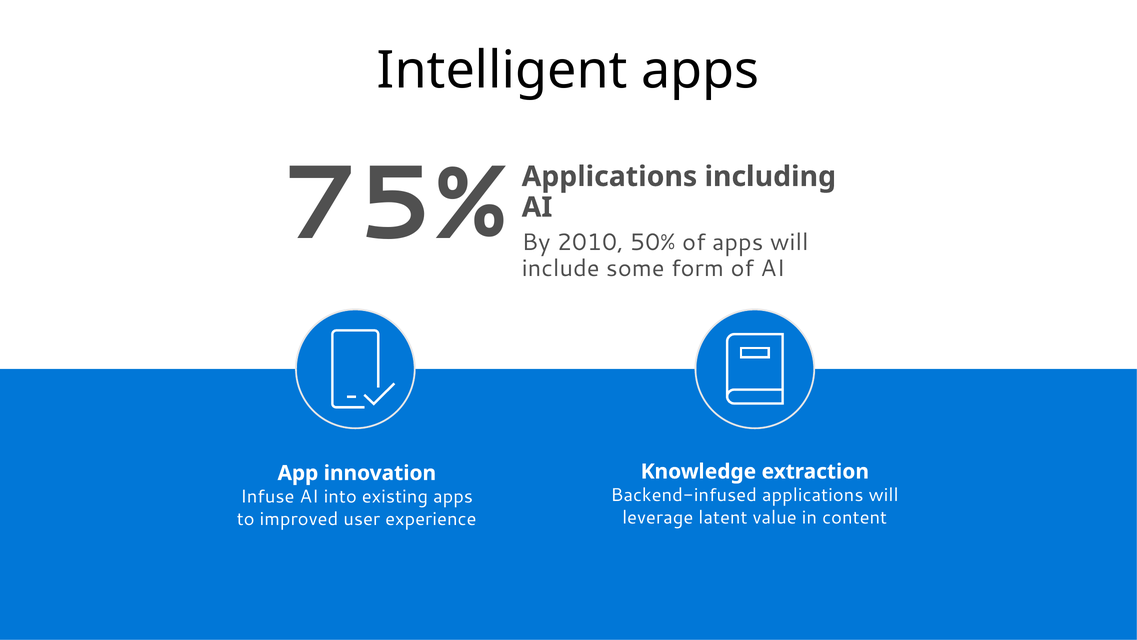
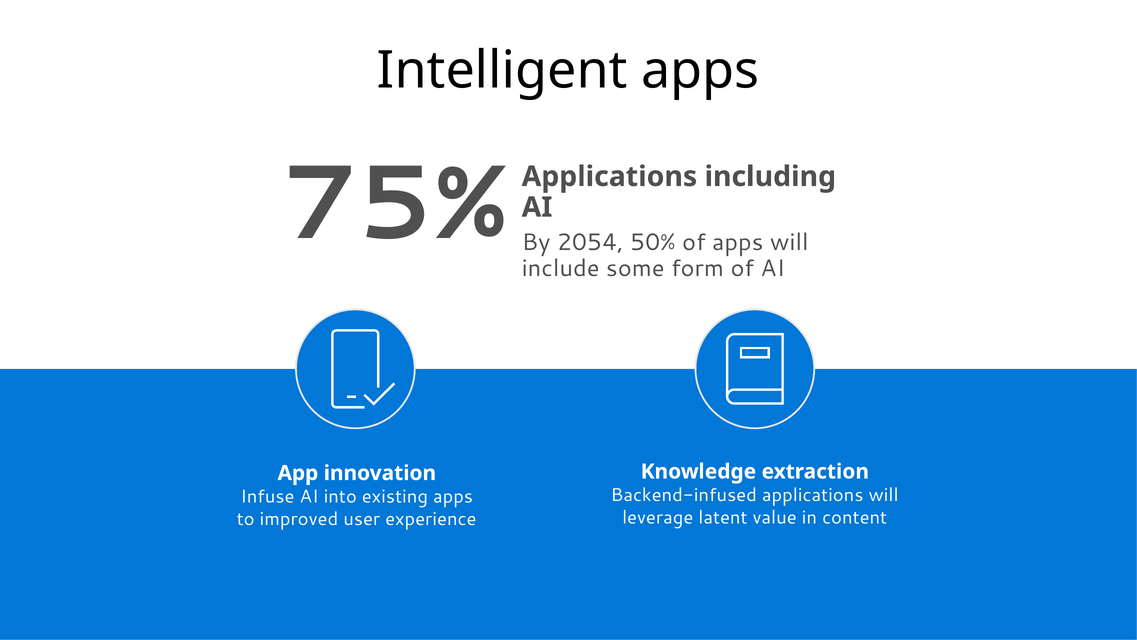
2010: 2010 -> 2054 (590, 242)
